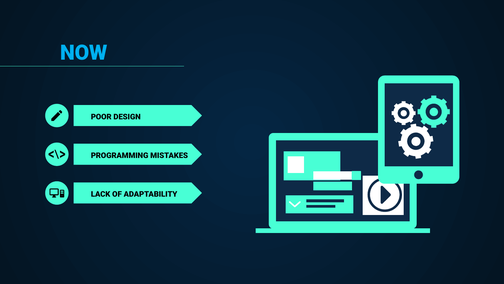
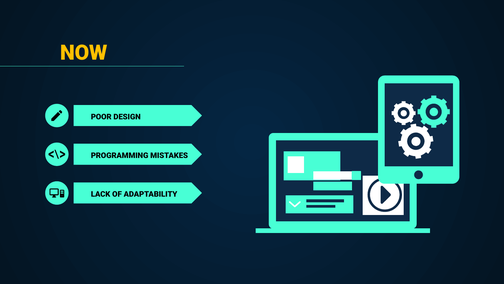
NOW colour: light blue -> yellow (84, 53)
